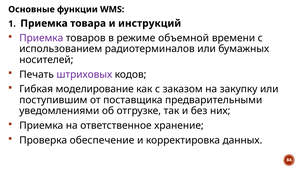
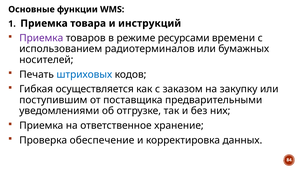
объемной: объемной -> ресурсами (184, 38)
штриховых colour: purple -> blue (84, 75)
моделирование: моделирование -> осуществляется (95, 89)
